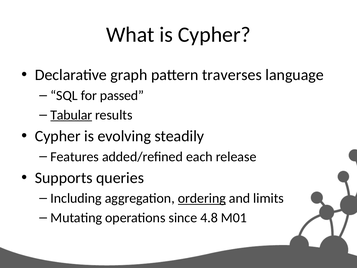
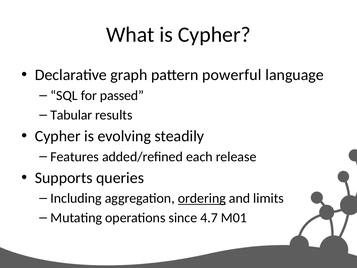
traverses: traverses -> powerful (232, 75)
Tabular underline: present -> none (71, 115)
4.8: 4.8 -> 4.7 (209, 218)
